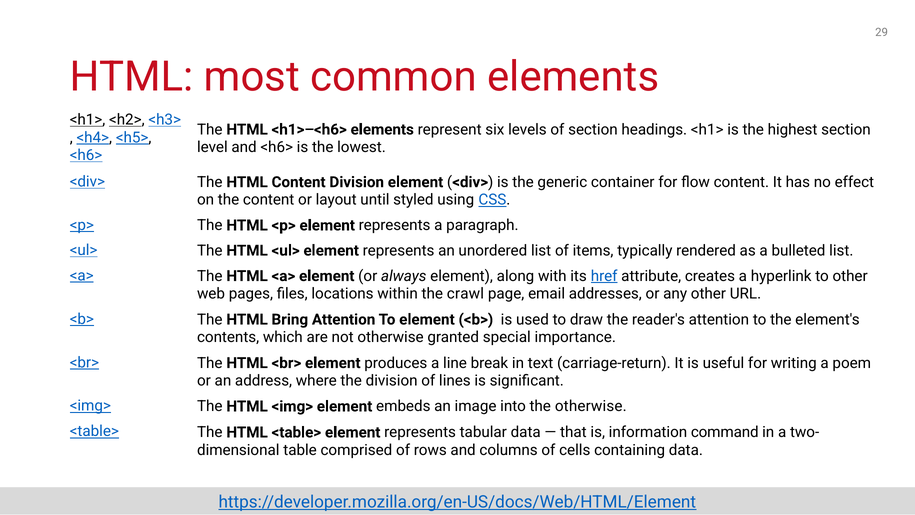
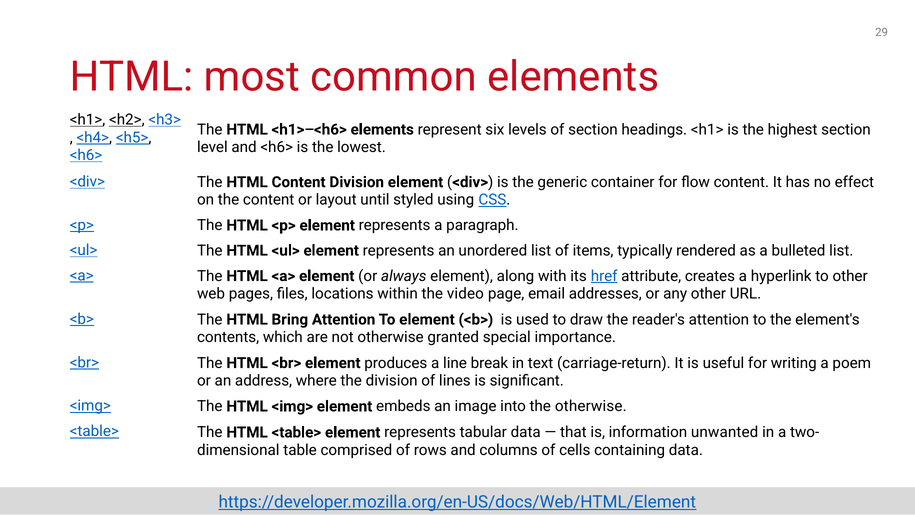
crawl: crawl -> video (465, 294)
command: command -> unwanted (725, 432)
